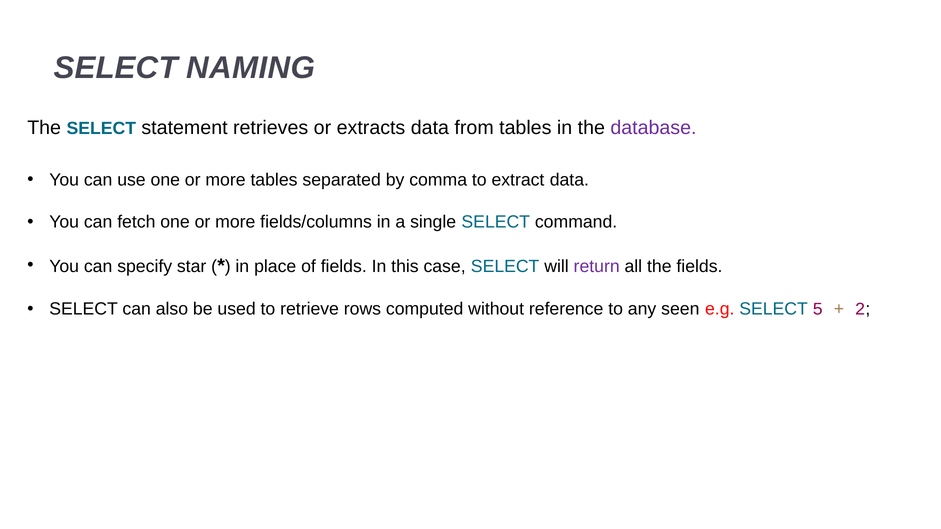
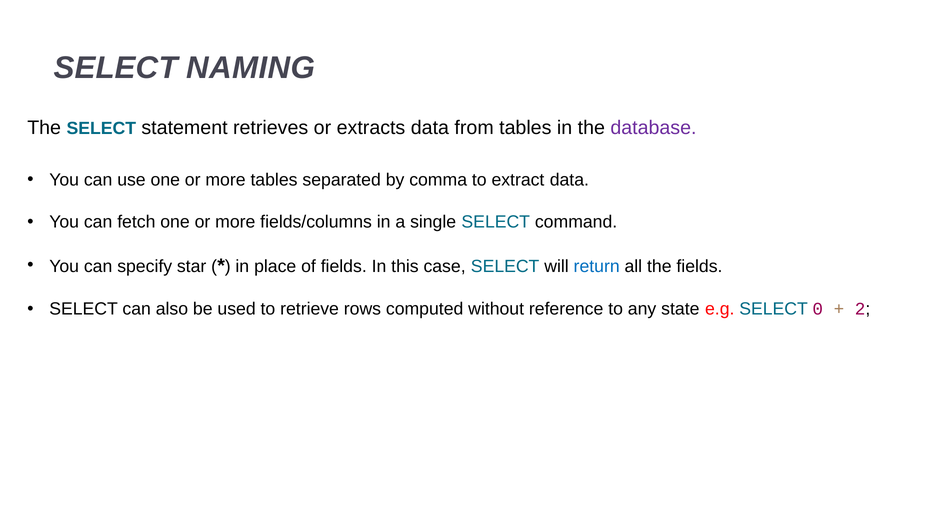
return colour: purple -> blue (597, 267)
seen: seen -> state (680, 309)
5: 5 -> 0 (818, 309)
